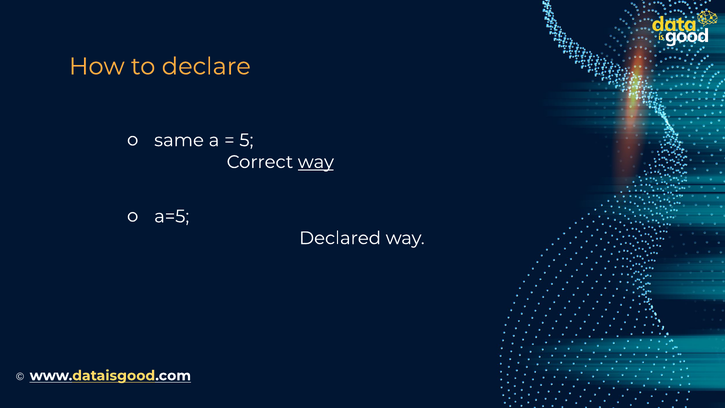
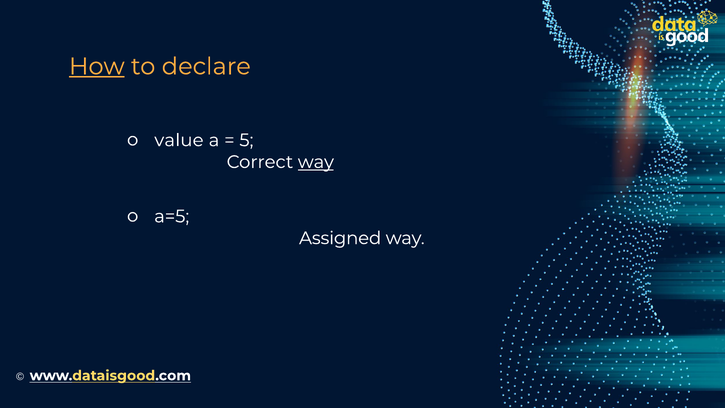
How underline: none -> present (97, 66)
same: same -> value (179, 140)
Declared: Declared -> Assigned (340, 238)
